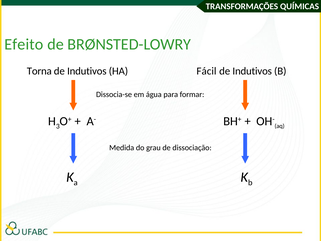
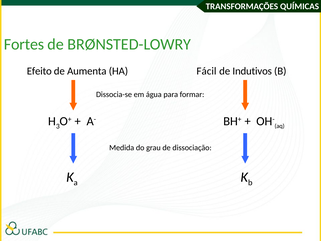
Efeito: Efeito -> Fortes (24, 44)
Torna: Torna -> Efeito (39, 71)
Indutivos: Indutivos -> Aumenta (87, 71)
